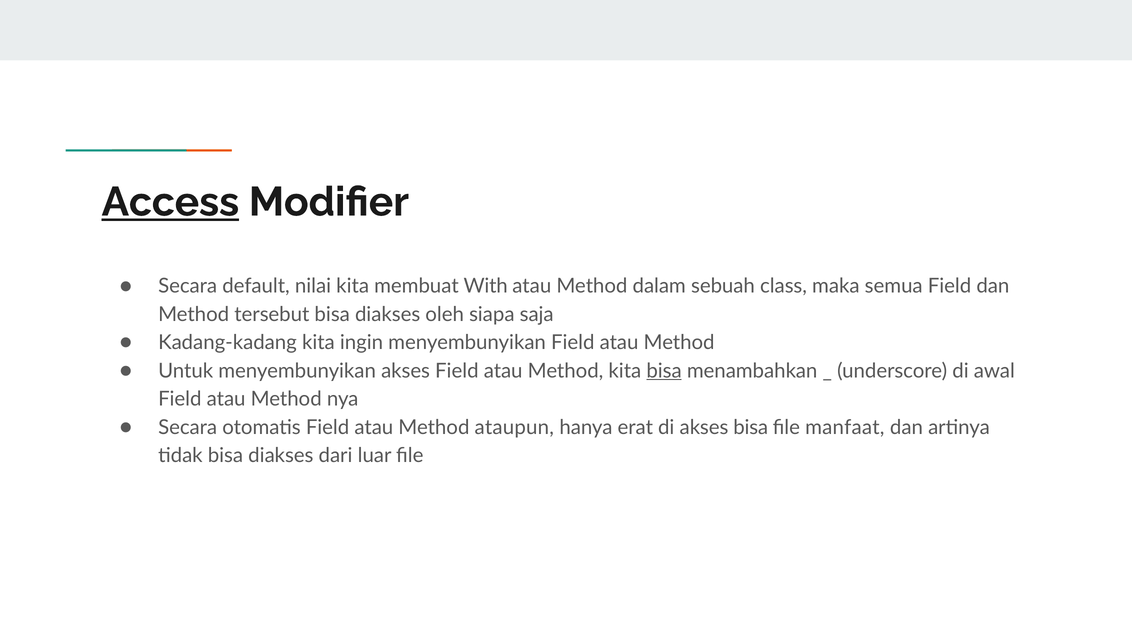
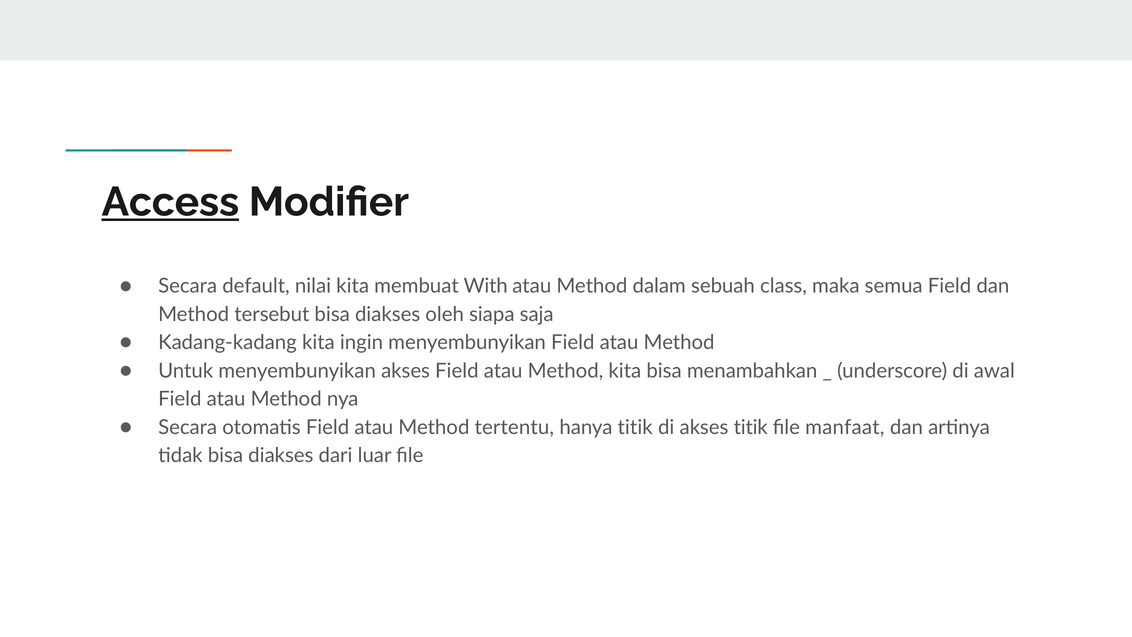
bisa underline: present -> none (664, 371)
ataupun: ataupun -> tertentu (514, 427)
hanya erat: erat -> titik (635, 427)
akses bisa: bisa -> titik (751, 427)
